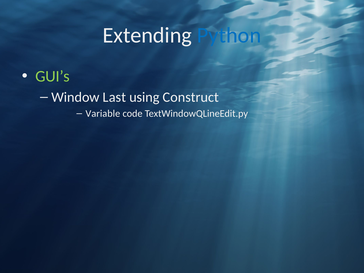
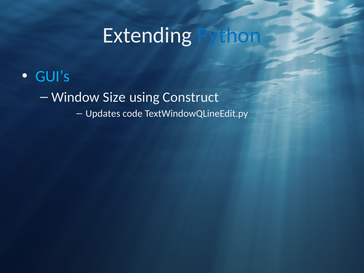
GUI’s colour: light green -> light blue (53, 76)
Last: Last -> Size (114, 97)
Variable: Variable -> Updates (103, 114)
